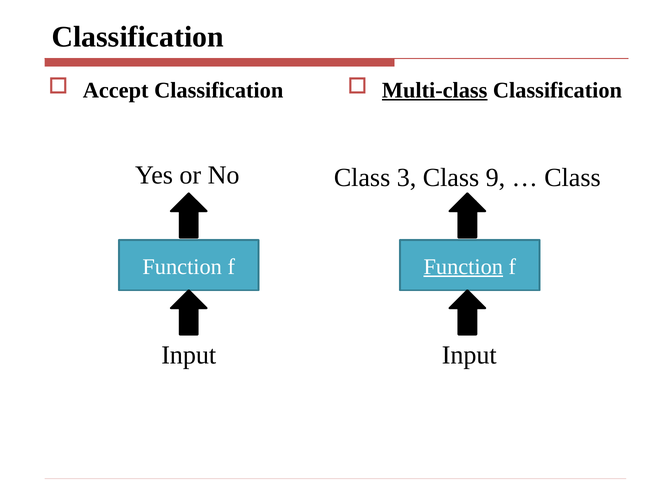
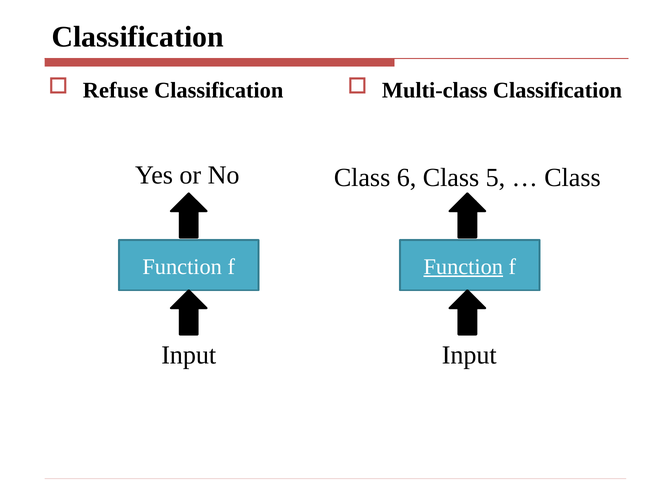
Accept: Accept -> Refuse (116, 90)
Multi-class underline: present -> none (435, 90)
3: 3 -> 6 (407, 178)
9: 9 -> 5 (495, 178)
